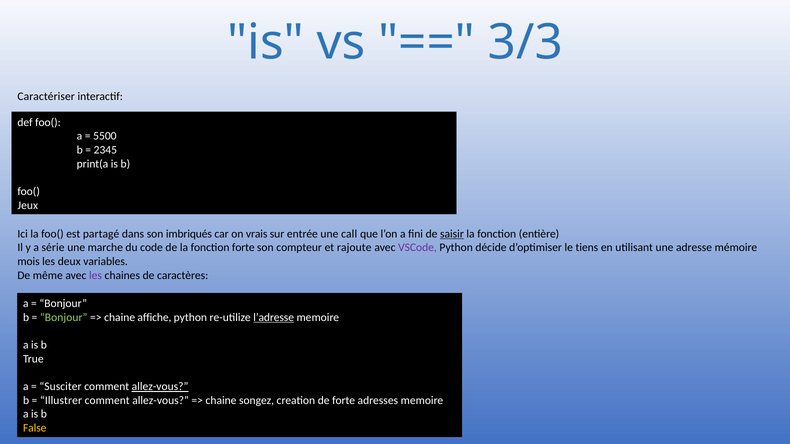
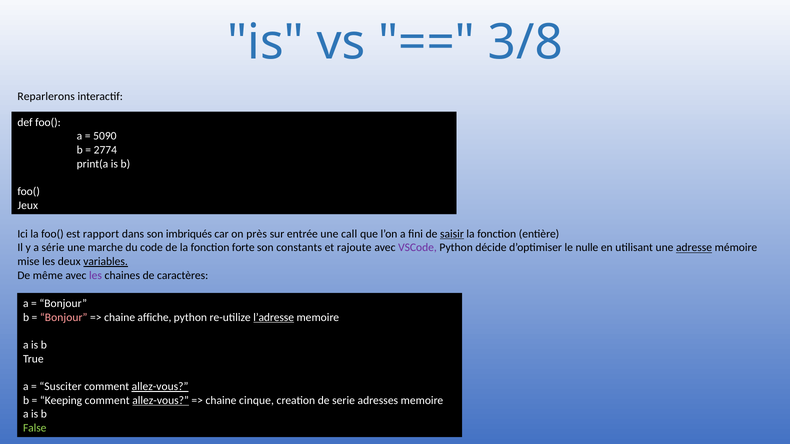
3/3: 3/3 -> 3/8 (525, 43)
Caractériser: Caractériser -> Reparlerons (46, 97)
5500: 5500 -> 5090 (105, 136)
2345: 2345 -> 2774 (105, 150)
partagé: partagé -> rapport (101, 234)
vrais: vrais -> près (257, 234)
compteur: compteur -> constants (299, 248)
tiens: tiens -> nulle (587, 248)
adresse underline: none -> present (694, 248)
mois: mois -> mise (29, 262)
variables underline: none -> present (106, 262)
Bonjour colour: light green -> pink (64, 318)
Illustrer: Illustrer -> Keeping (61, 401)
allez-vous underline: none -> present (161, 401)
songez: songez -> cinque (257, 401)
de forte: forte -> serie (344, 401)
False colour: yellow -> light green (35, 428)
